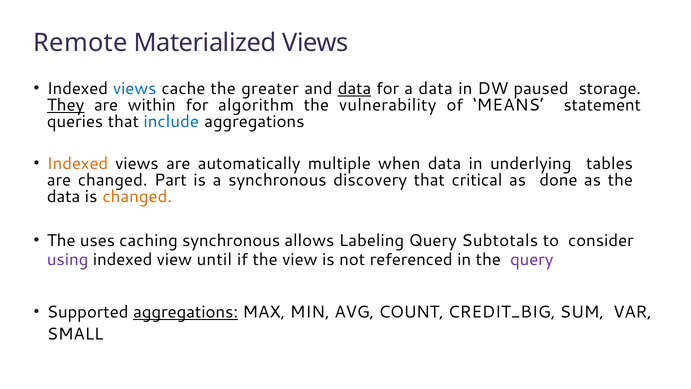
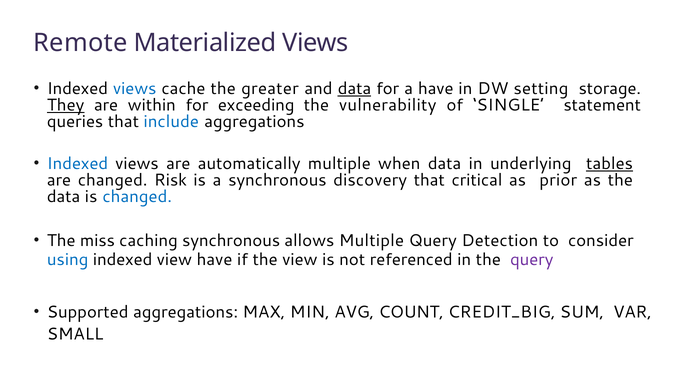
a data: data -> have (436, 89)
paused: paused -> setting (541, 89)
algorithm: algorithm -> exceeding (256, 105)
MEANS: MEANS -> SINGLE (508, 105)
Indexed colour: orange -> blue (77, 164)
tables underline: none -> present (610, 164)
Part: Part -> Risk (171, 180)
done: done -> prior (558, 180)
changed colour: orange -> blue (137, 196)
uses: uses -> miss (97, 240)
allows Labeling: Labeling -> Multiple (371, 240)
Subtotals: Subtotals -> Detection (500, 240)
using colour: purple -> blue (68, 260)
view until: until -> have (214, 260)
aggregations underline: present -> none (186, 312)
